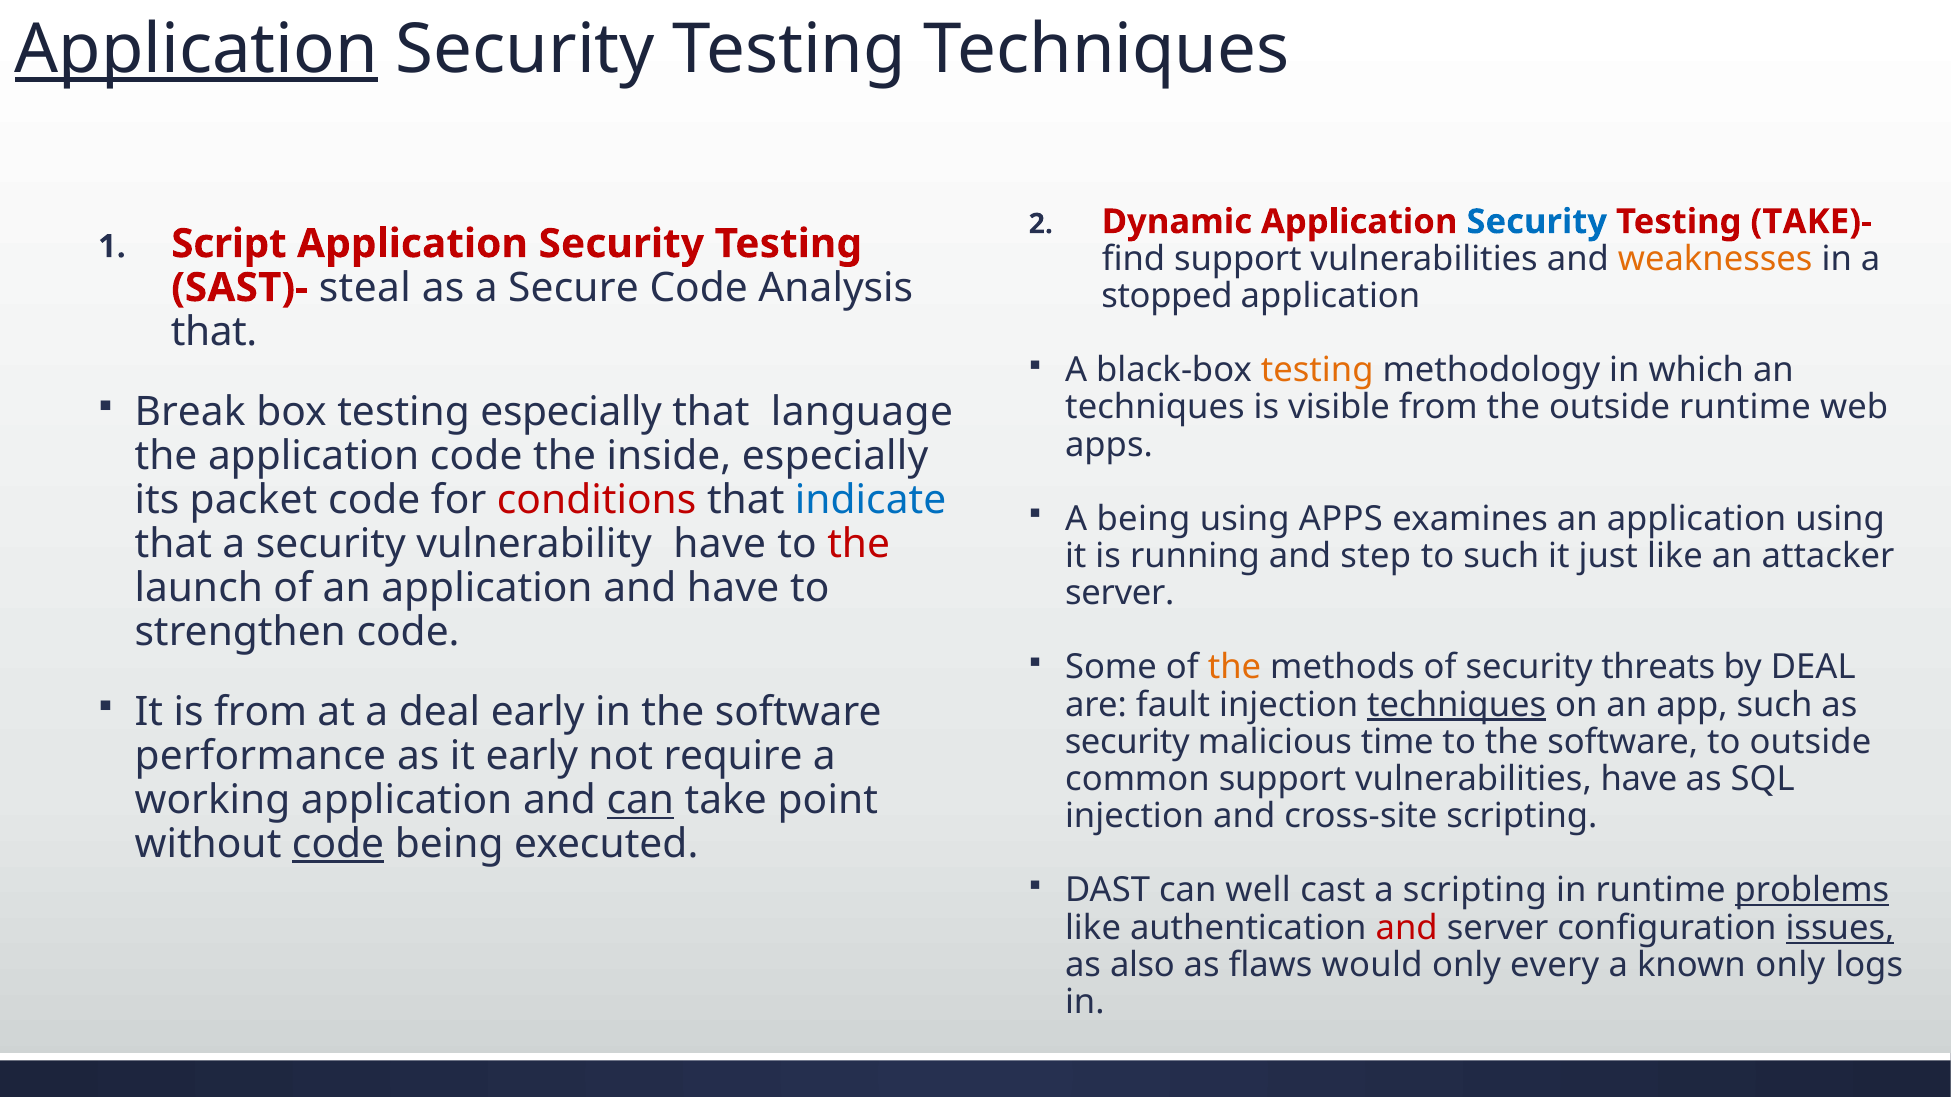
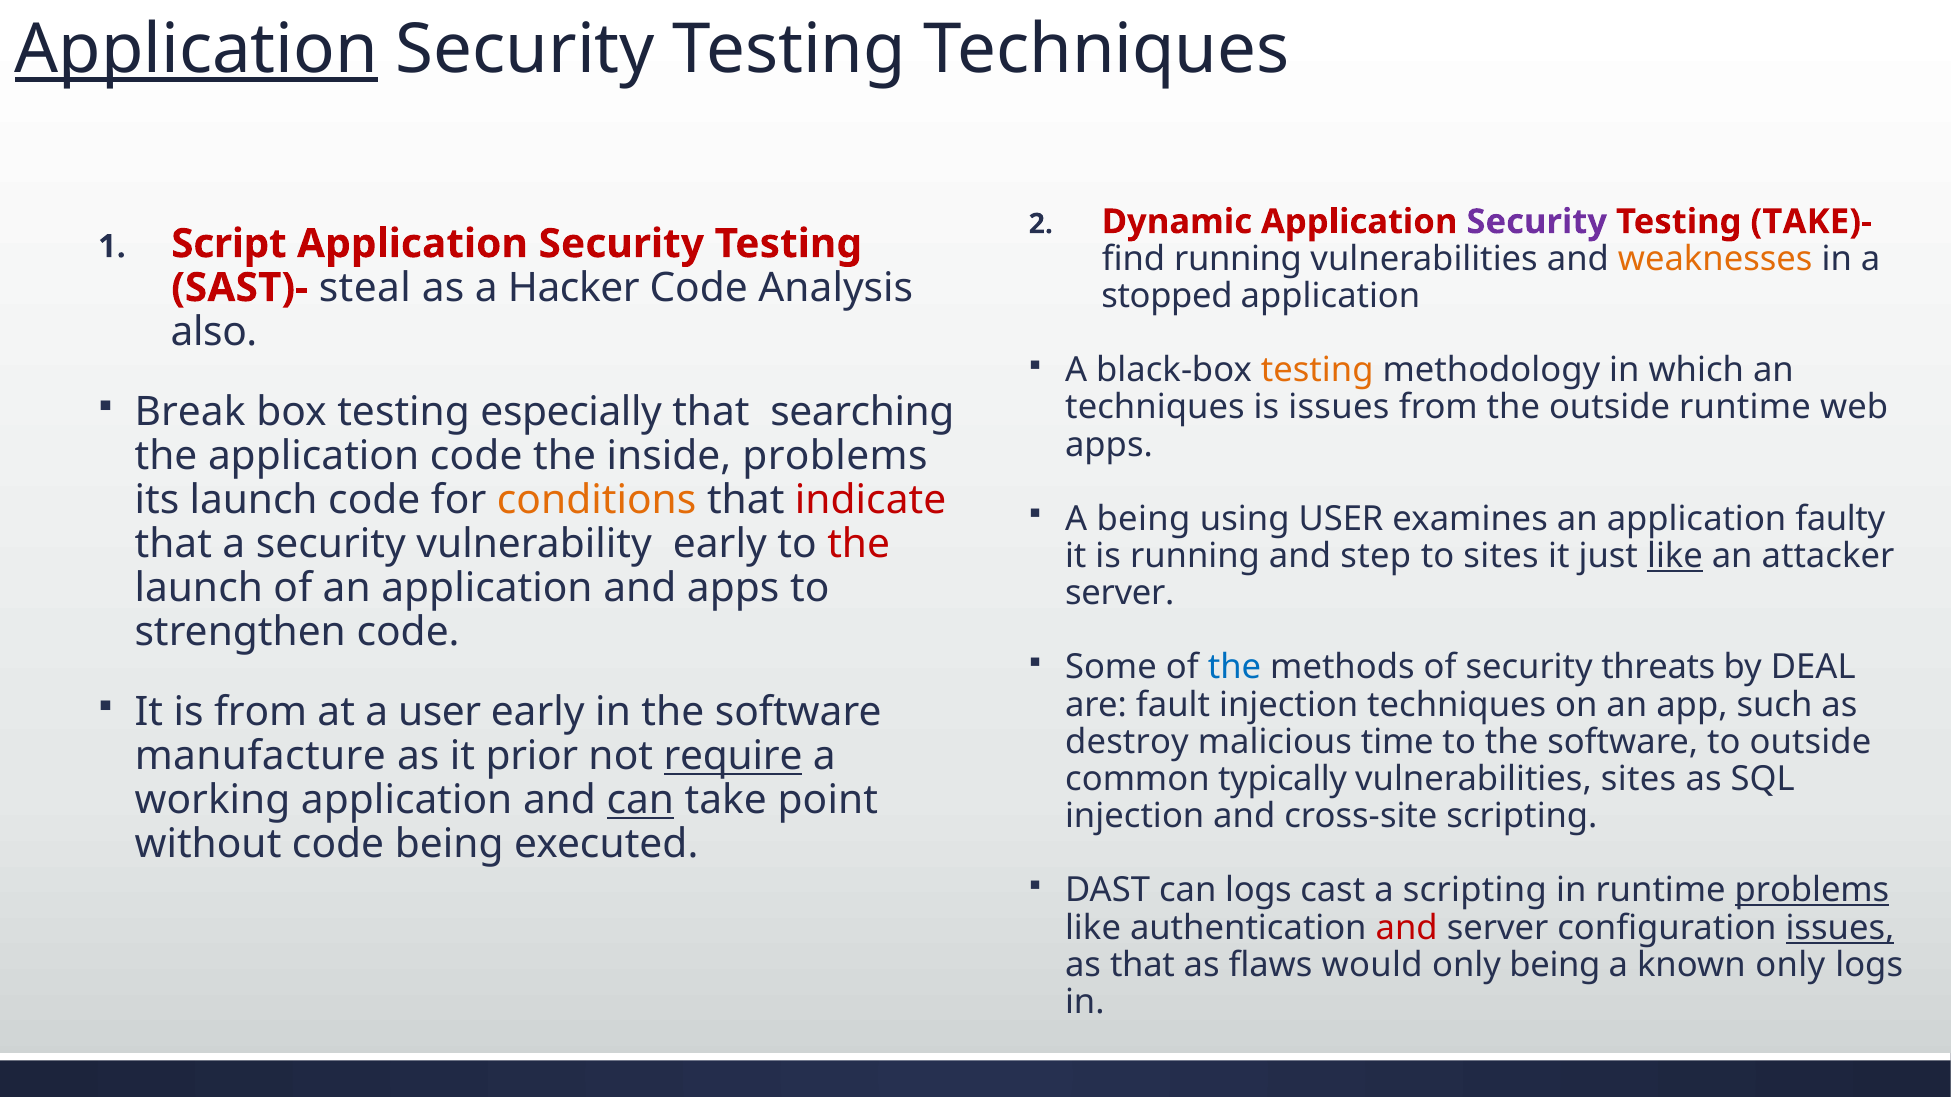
Security colour: blue -> purple (1537, 222)
find support: support -> running (1238, 259)
Secure: Secure -> Hacker (574, 288)
that: that -> also (214, 332)
language: language -> searching (862, 412)
is visible: visible -> issues (1339, 408)
inside especially: especially -> problems (835, 456)
its packet: packet -> launch (254, 500)
conditions colour: red -> orange (597, 500)
indicate colour: blue -> red (871, 500)
using APPS: APPS -> USER (1341, 519)
application using: using -> faulty (1840, 519)
vulnerability have: have -> early (720, 544)
to such: such -> sites (1501, 556)
like underline: none -> present (1675, 556)
and have: have -> apps (733, 588)
the colour: orange -> blue (1234, 668)
techniques underline: present -> none (1457, 705)
a deal: deal -> user (440, 713)
security: security -> destroy (1127, 742)
performance: performance -> manufacture (260, 757)
it early: early -> prior (532, 757)
require underline: none -> present (733, 757)
common support: support -> typically (1283, 780)
vulnerabilities have: have -> sites (1639, 780)
code underline: present -> none (338, 845)
can well: well -> logs (1258, 891)
as also: also -> that (1142, 965)
only every: every -> being (1555, 965)
